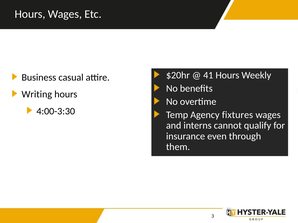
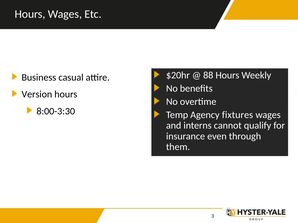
41: 41 -> 88 (208, 75)
Writing: Writing -> Version (37, 95)
4:00-3:30: 4:00-3:30 -> 8:00-3:30 (56, 111)
